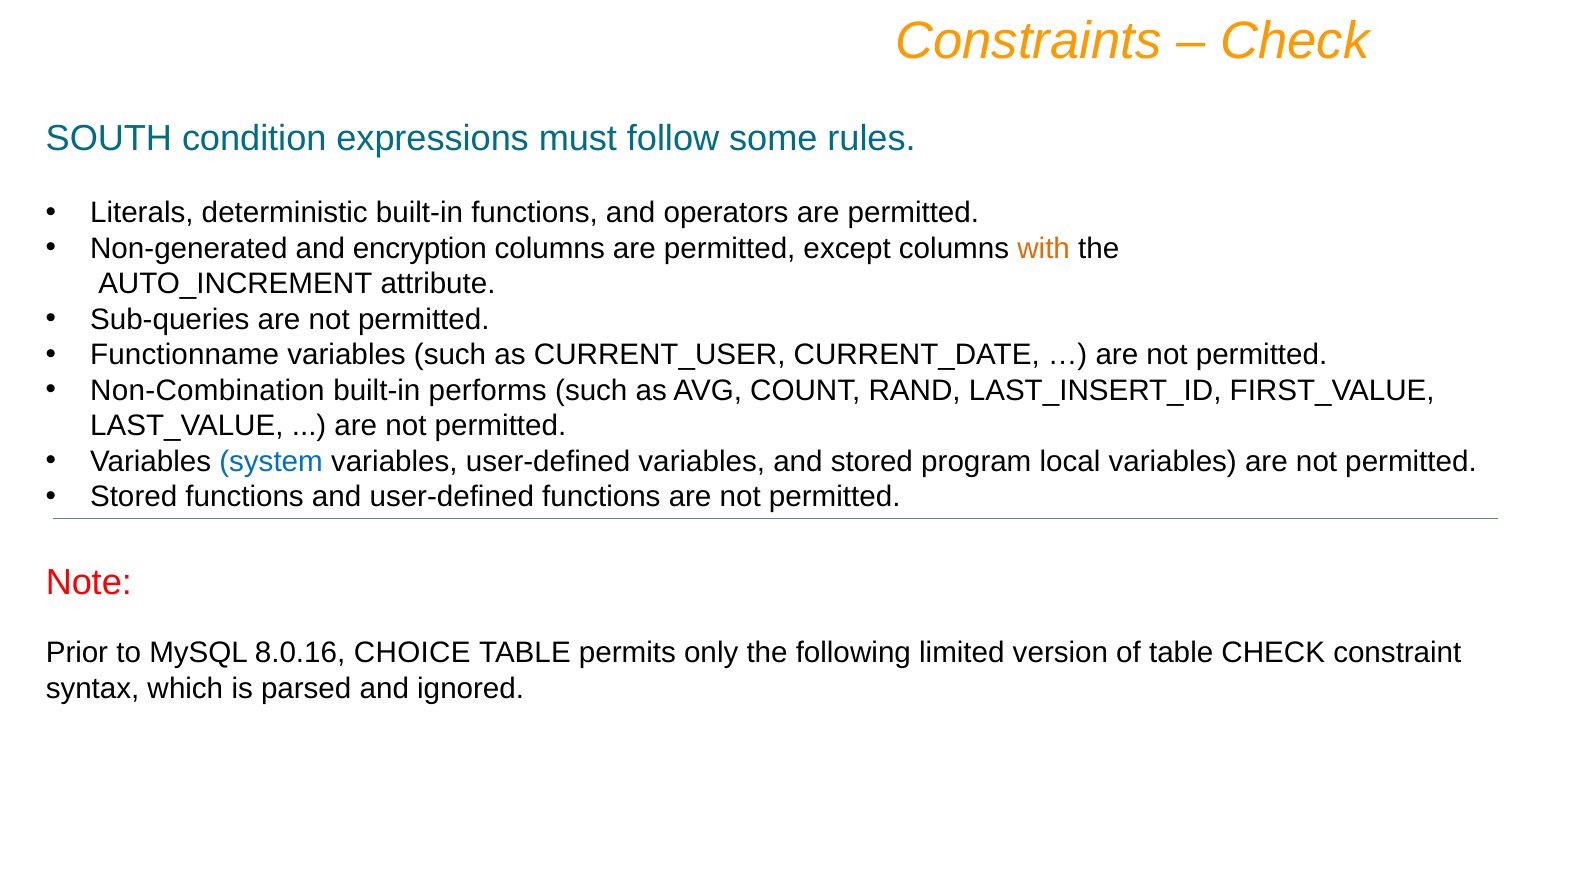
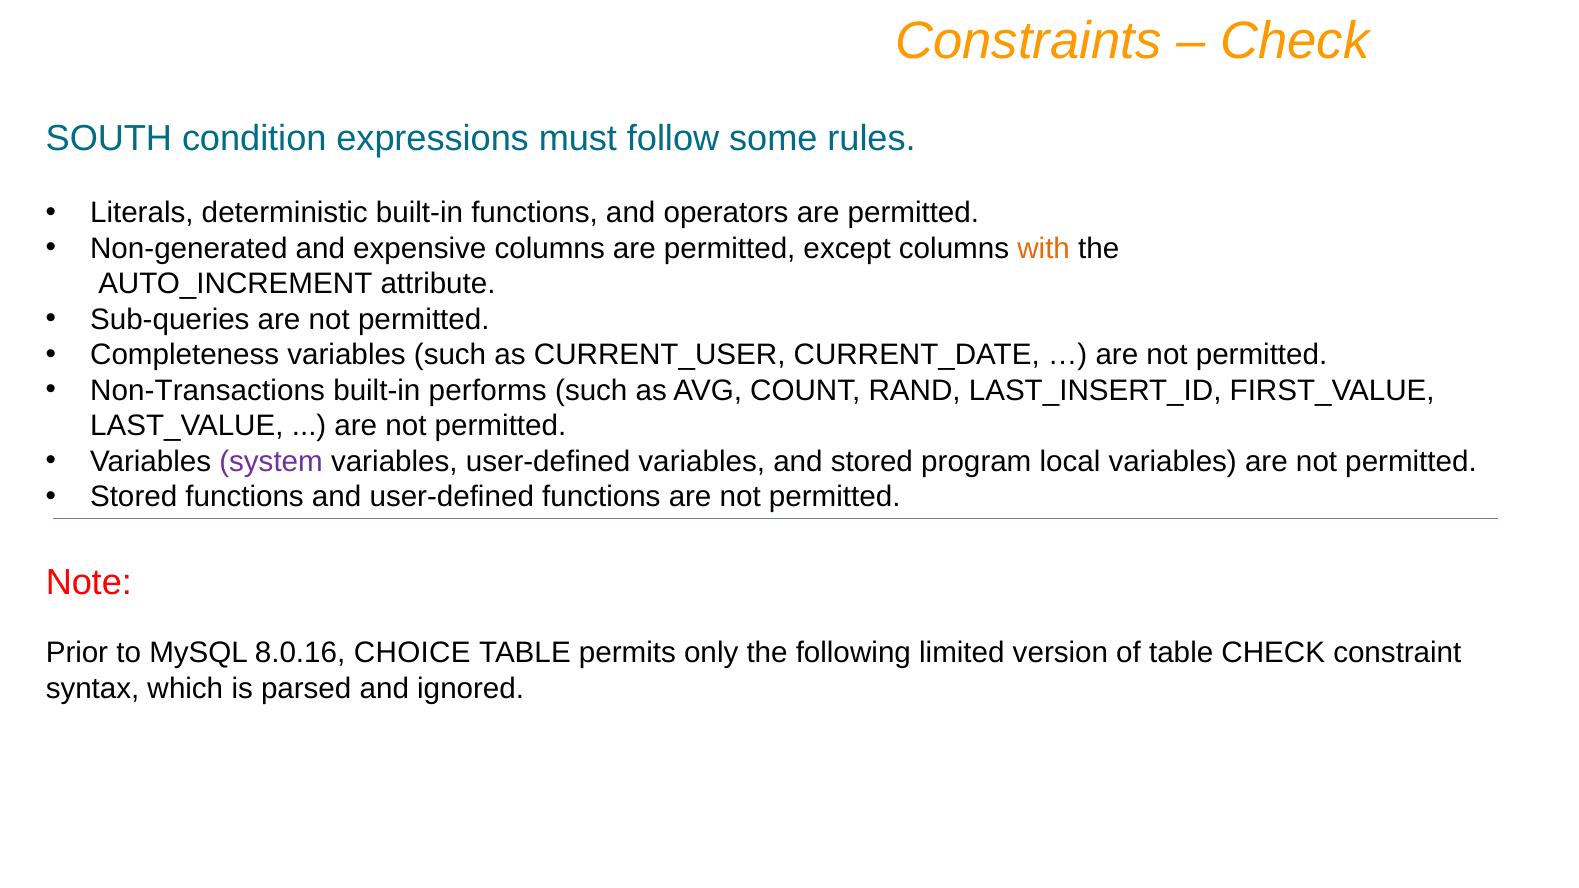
encryption: encryption -> expensive (420, 248)
Functionname: Functionname -> Completeness (185, 355)
Non-Combination: Non-Combination -> Non-Transactions (208, 391)
system colour: blue -> purple (271, 462)
